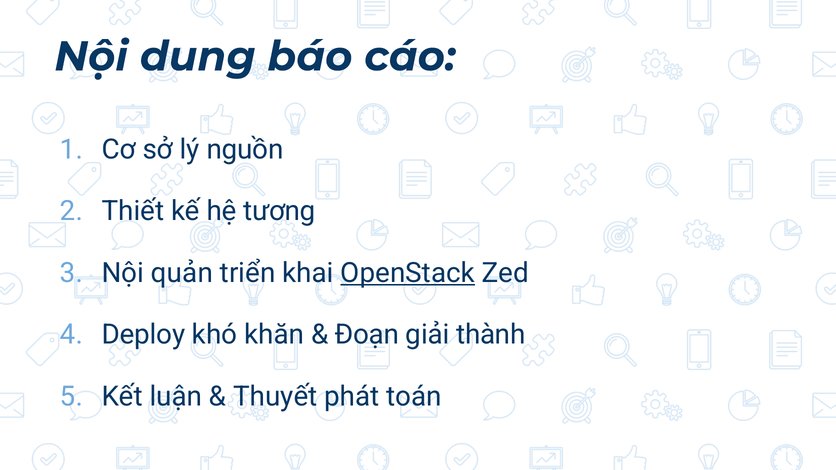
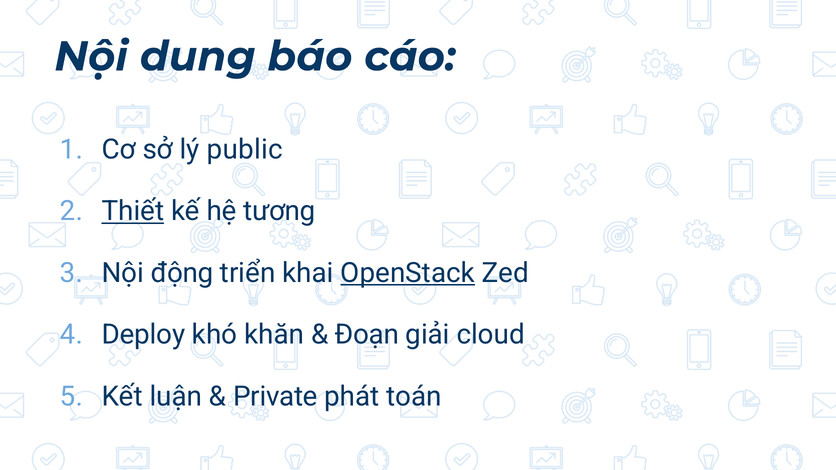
nguồn: nguồn -> public (245, 149)
Thiết underline: none -> present (133, 211)
quản: quản -> động (182, 273)
thành: thành -> cloud (491, 335)
Thuyết: Thuyết -> Private (275, 397)
